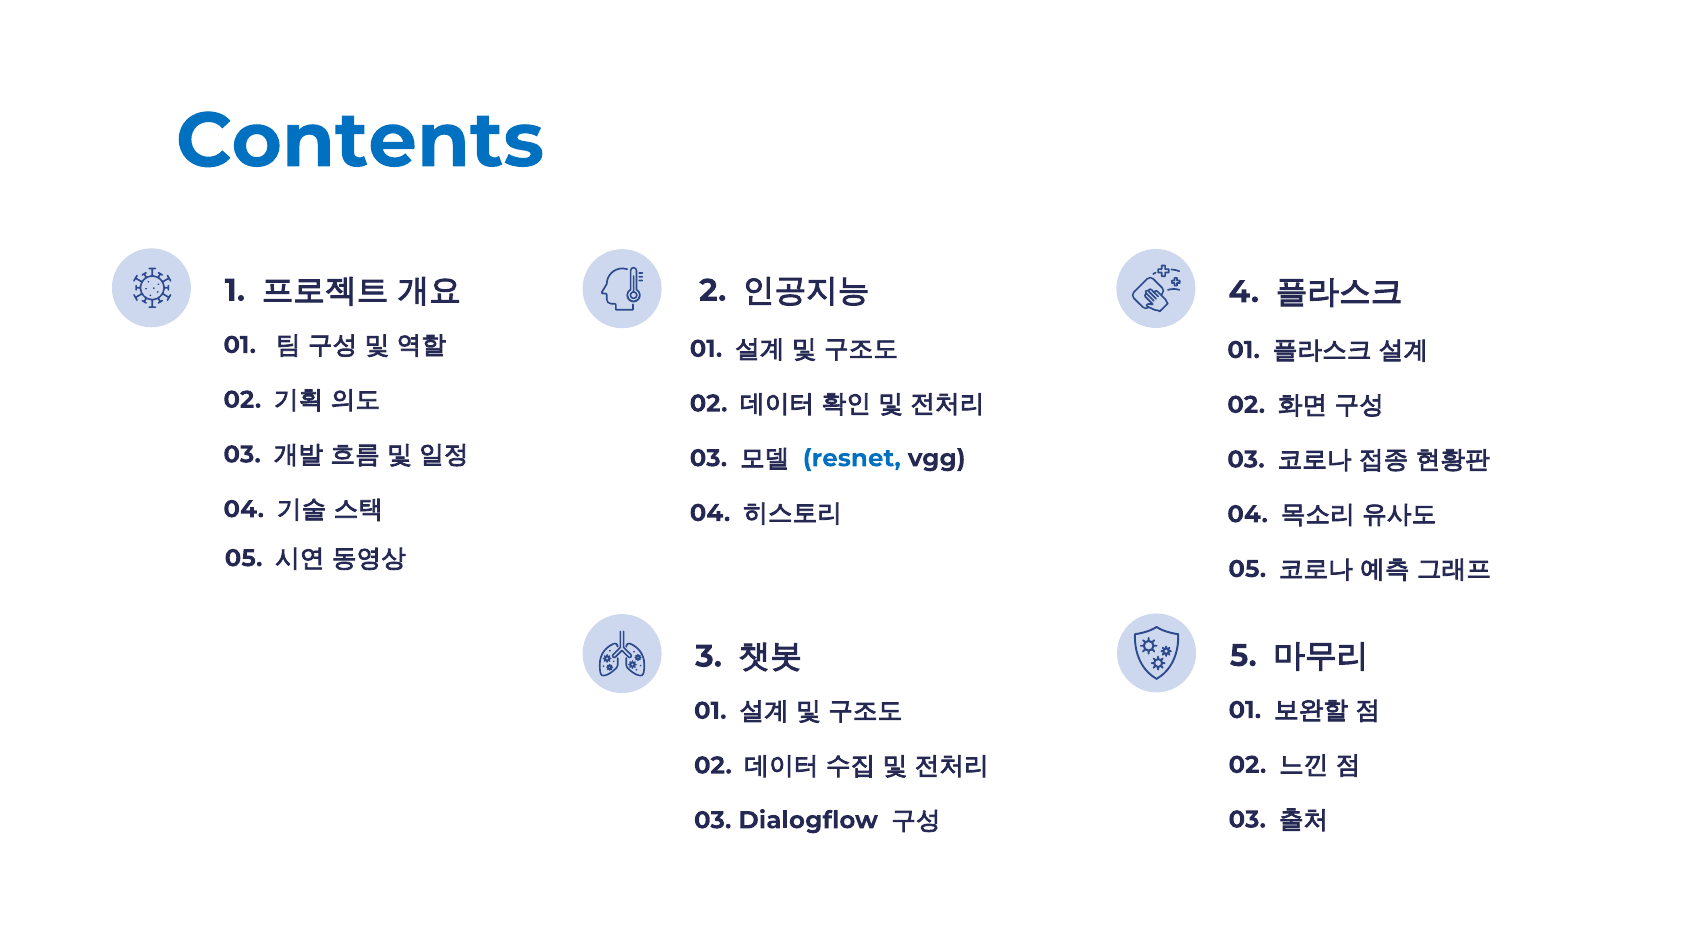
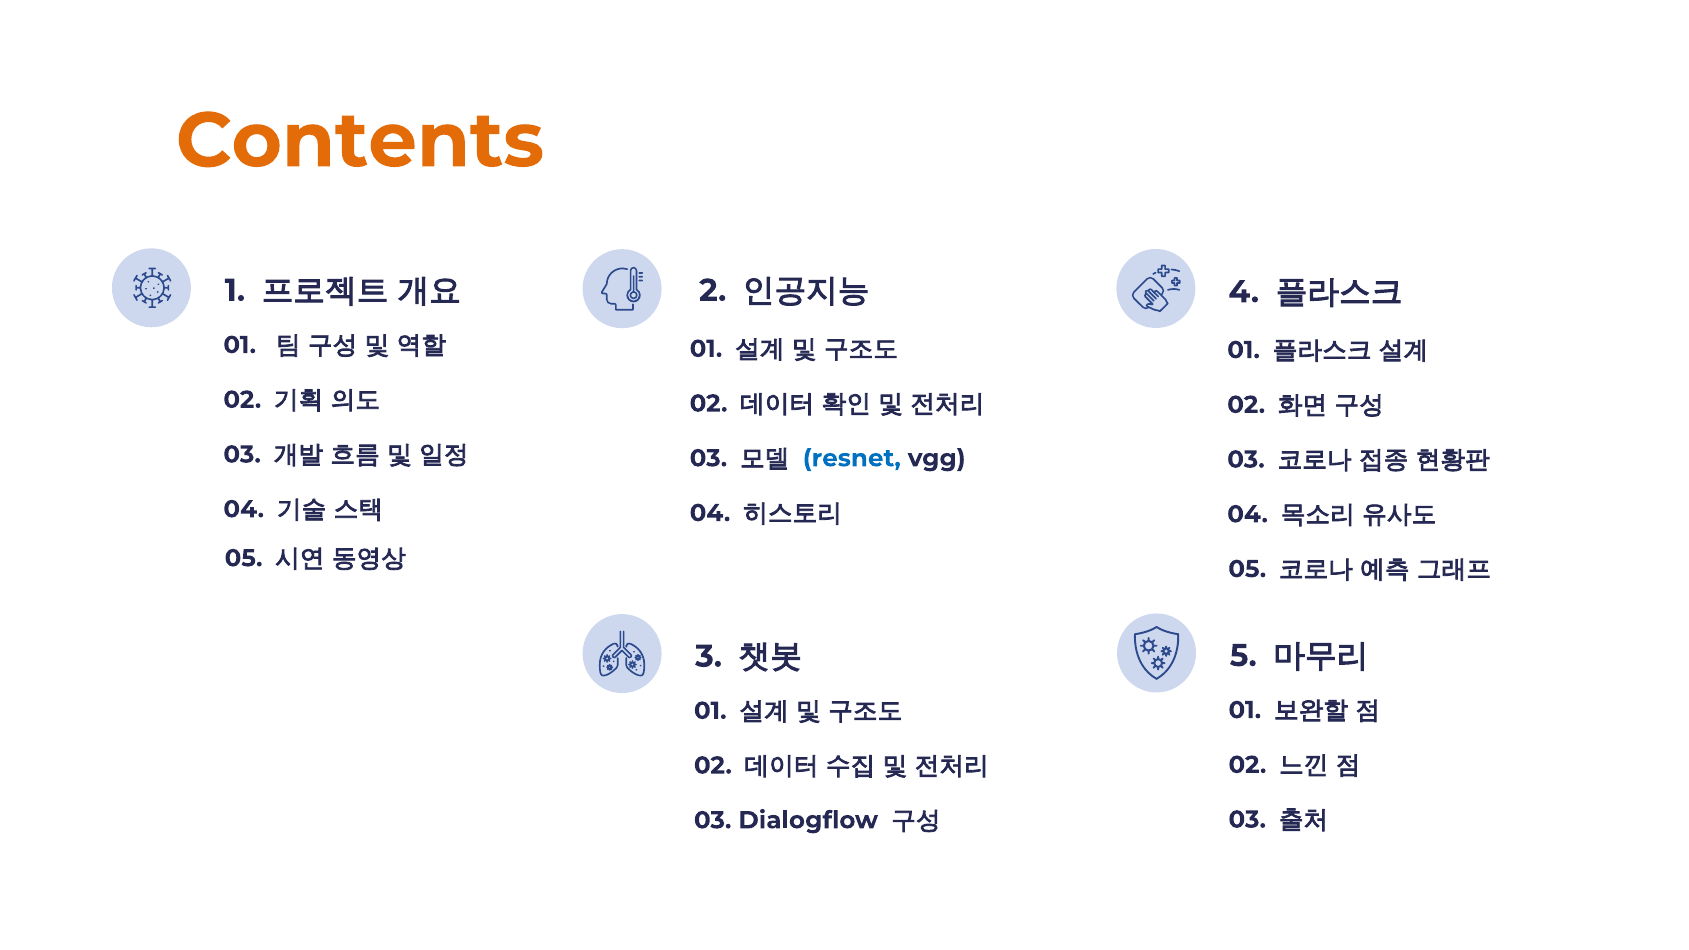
Contents colour: blue -> orange (360, 141)
